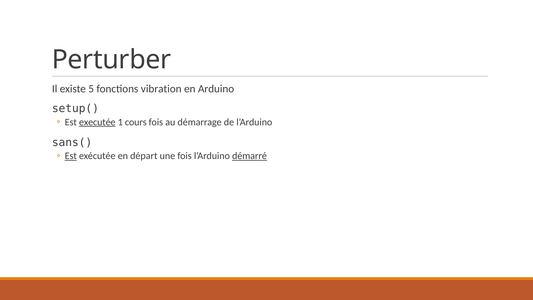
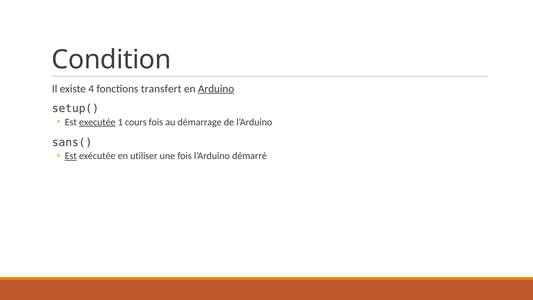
Perturber: Perturber -> Condition (111, 60)
5: 5 -> 4 (91, 89)
vibration: vibration -> transfert (161, 89)
Arduino underline: none -> present (216, 89)
départ: départ -> utiliser (144, 156)
démarré underline: present -> none (249, 156)
